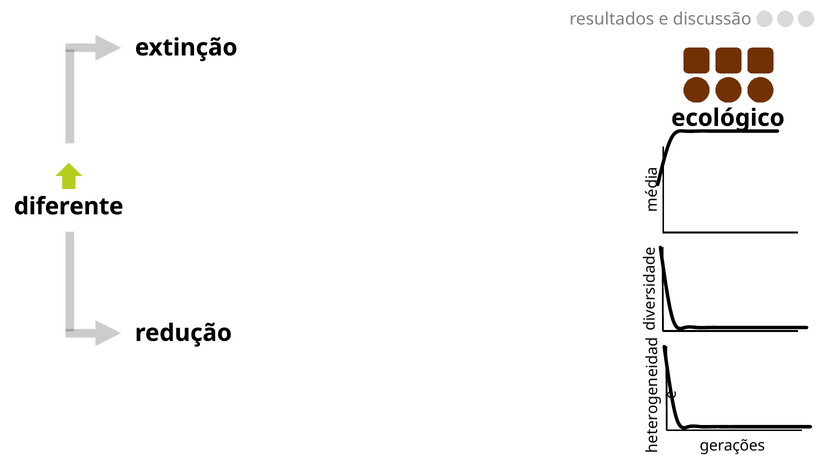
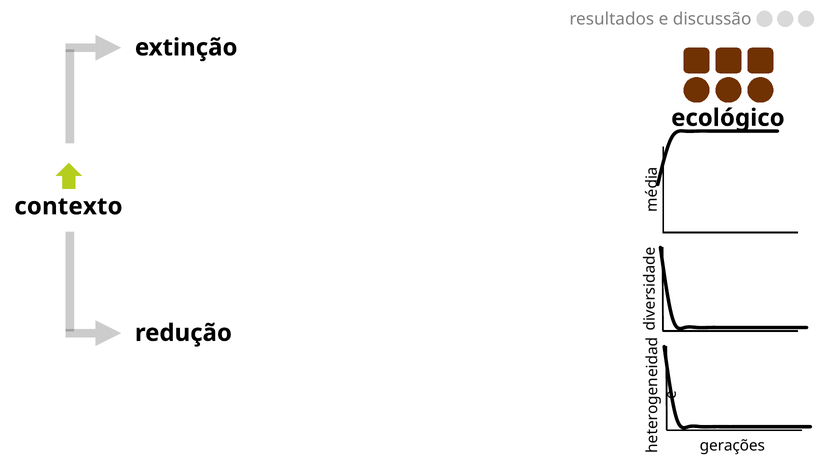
diferente: diferente -> contexto (68, 207)
